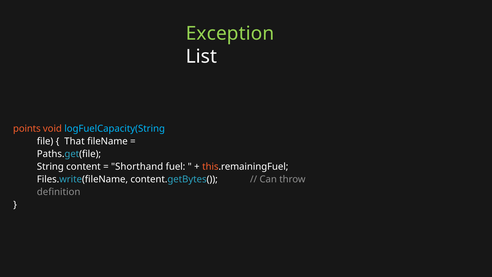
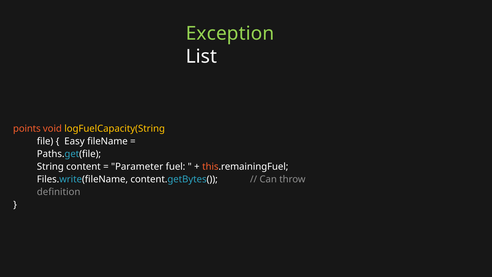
logFuelCapacity(String colour: light blue -> yellow (115, 129)
That: That -> Easy (74, 141)
Shorthand: Shorthand -> Parameter (137, 167)
